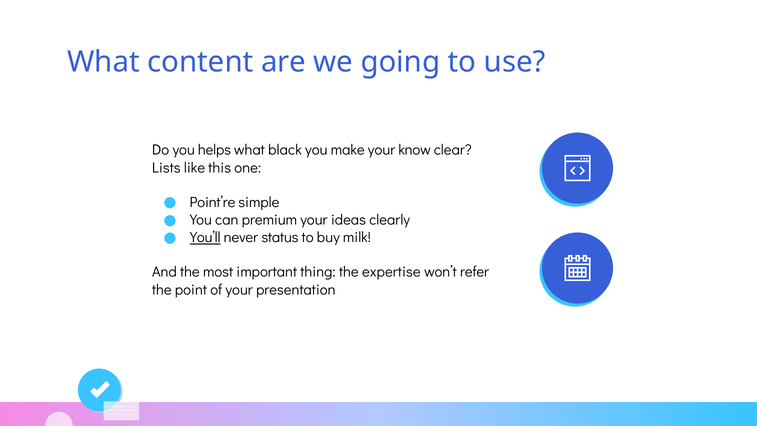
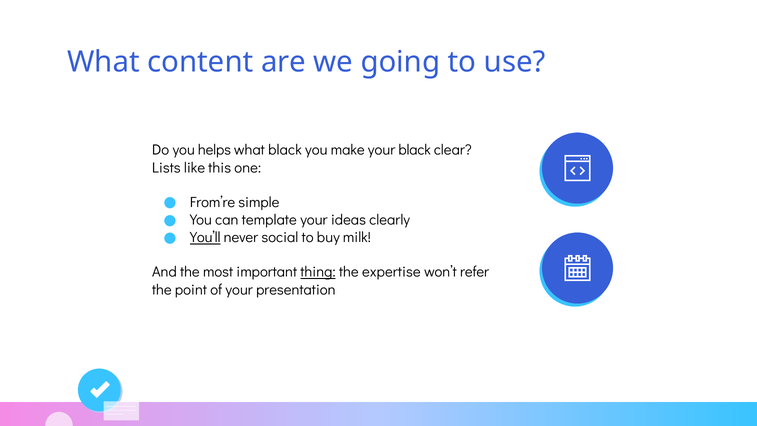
your know: know -> black (415, 150)
Point’re: Point’re -> From’re (212, 202)
premium: premium -> template (269, 220)
status: status -> social (280, 238)
thing underline: none -> present (318, 272)
